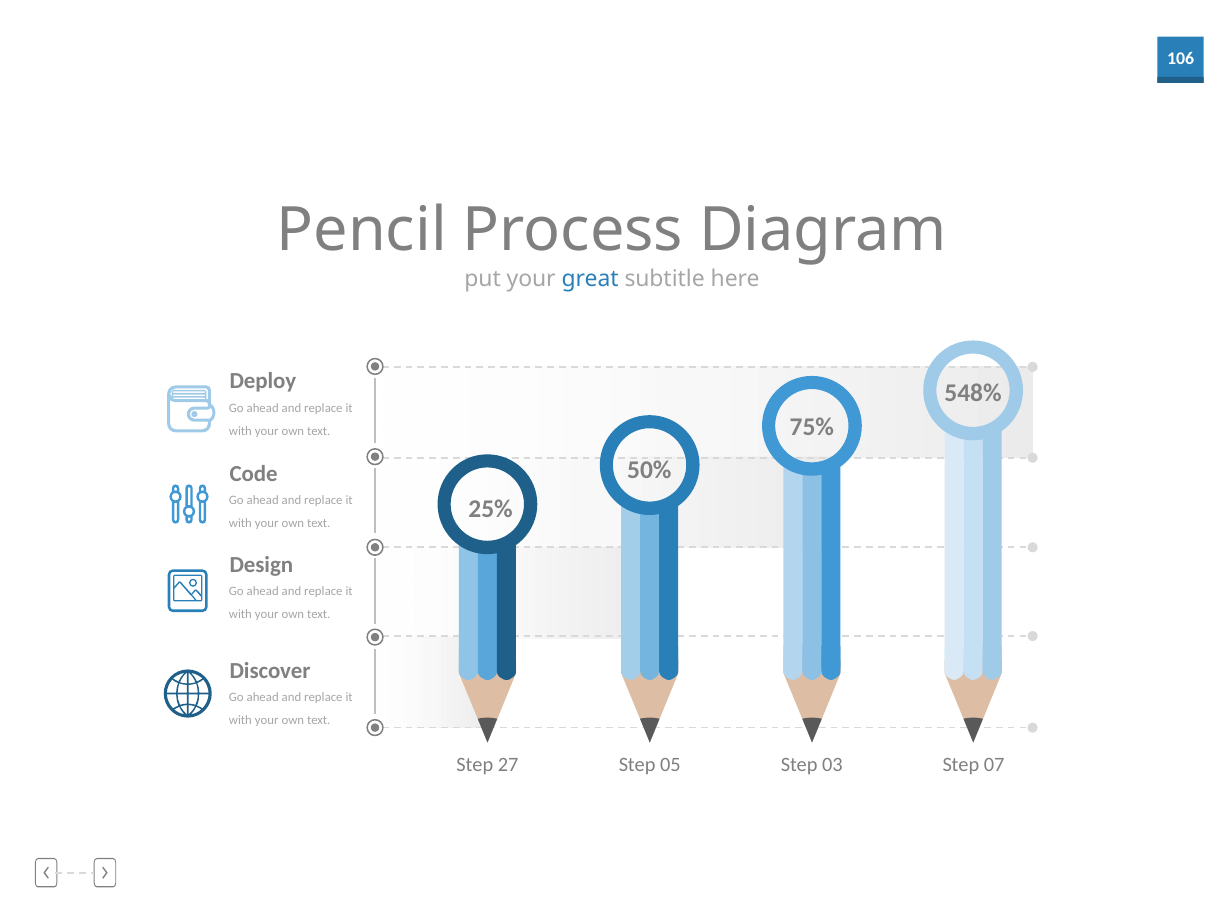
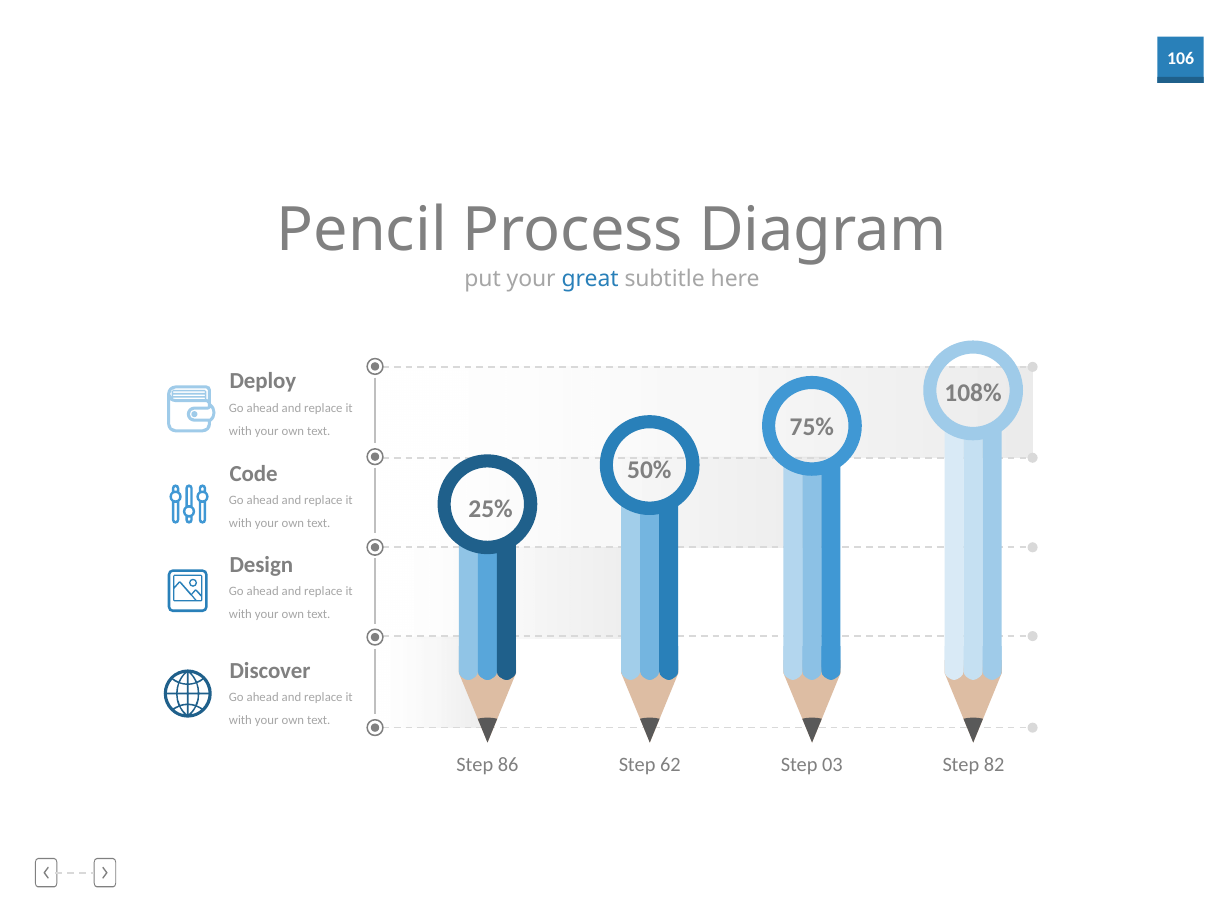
548%: 548% -> 108% (973, 393)
27: 27 -> 86 (508, 765)
05: 05 -> 62 (670, 765)
07: 07 -> 82 (994, 765)
